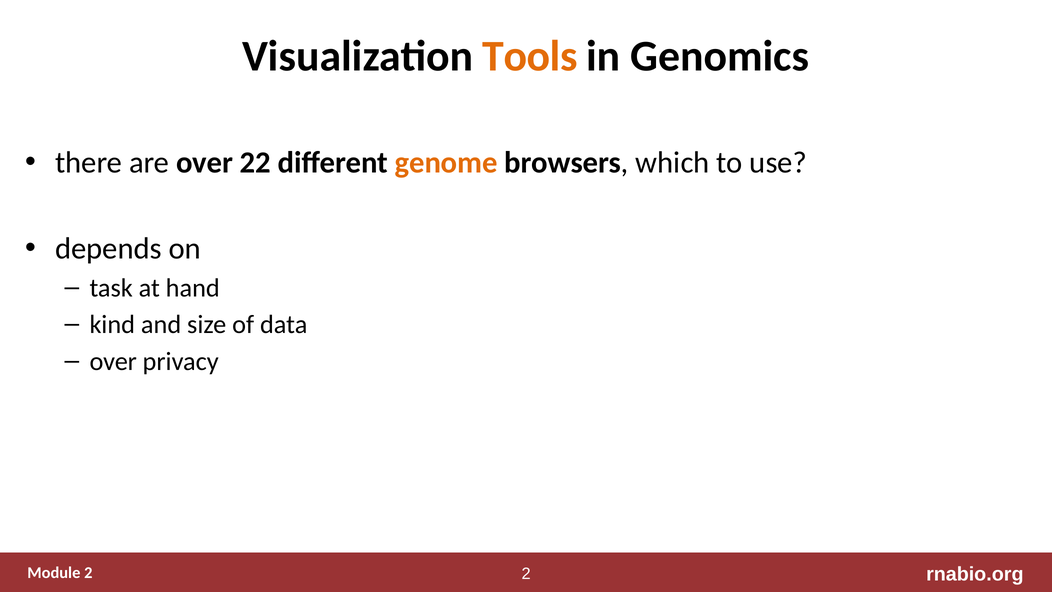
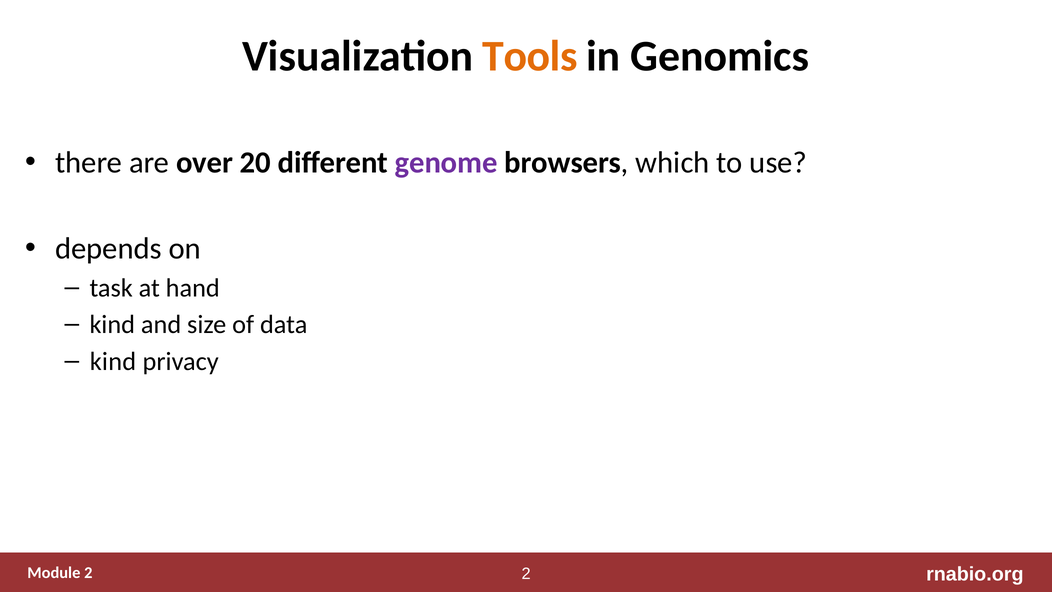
22: 22 -> 20 (255, 163)
genome colour: orange -> purple (446, 163)
over: over -> kind (113, 361)
